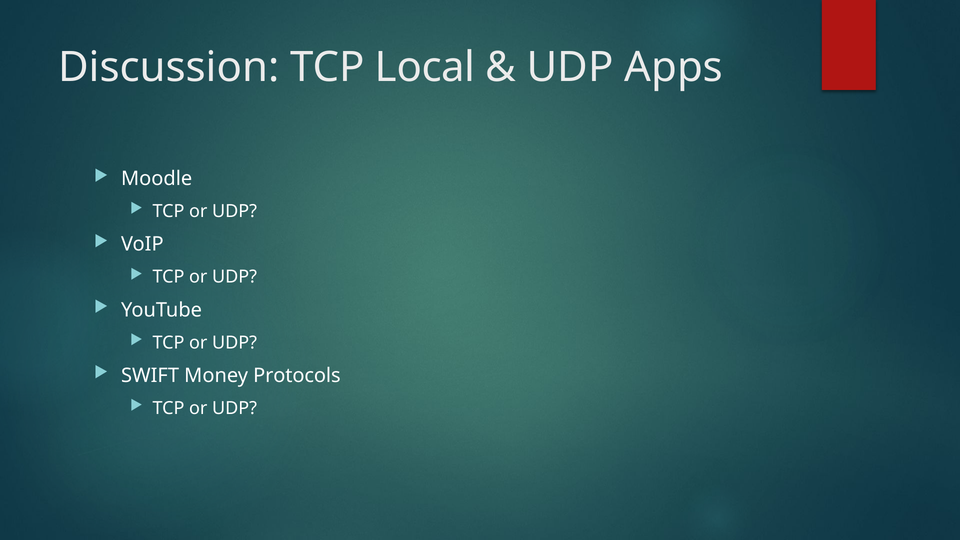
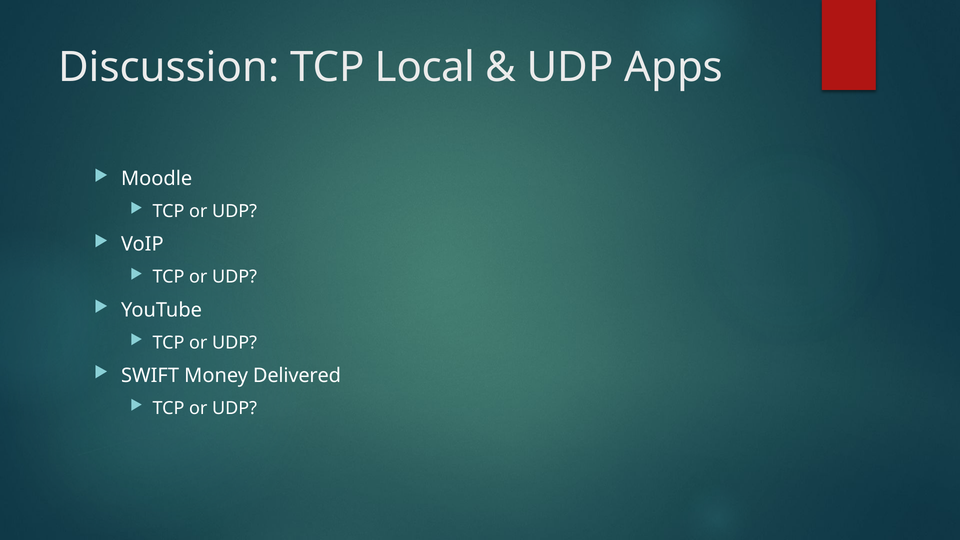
Protocols: Protocols -> Delivered (297, 376)
